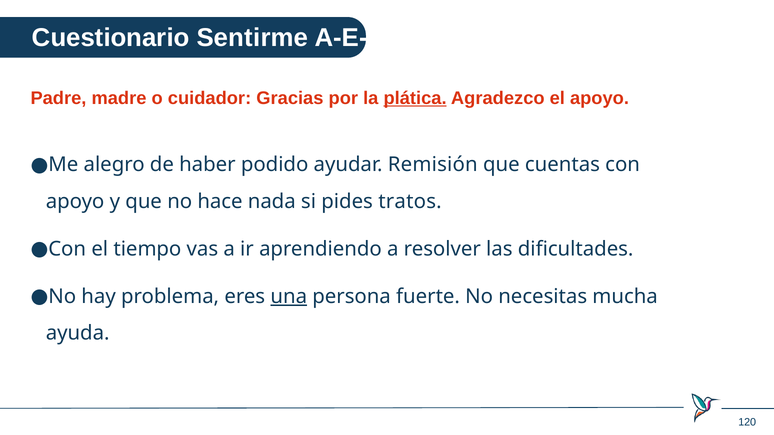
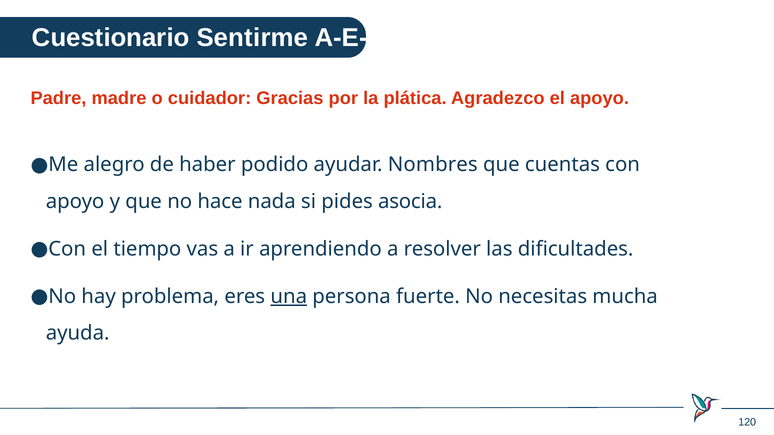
plática underline: present -> none (415, 98)
Remisión: Remisión -> Nombres (433, 165)
tratos: tratos -> asocia (410, 202)
